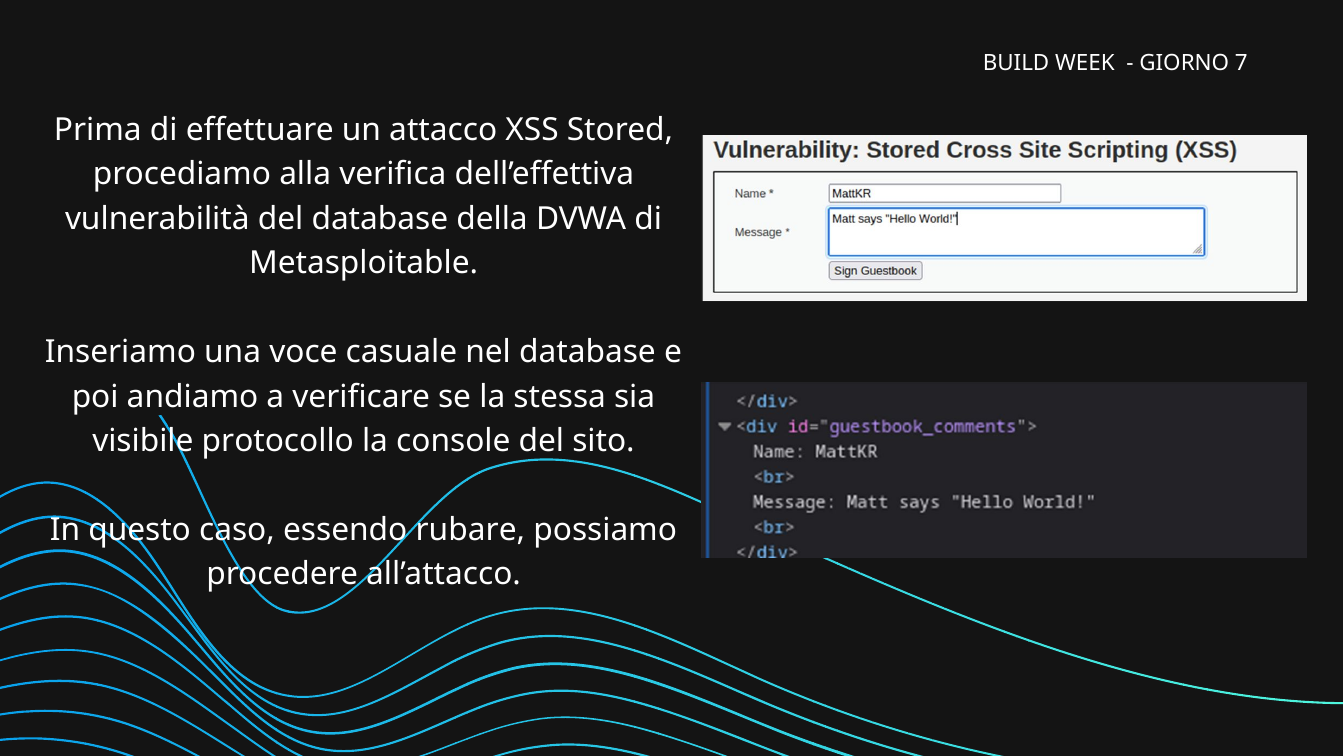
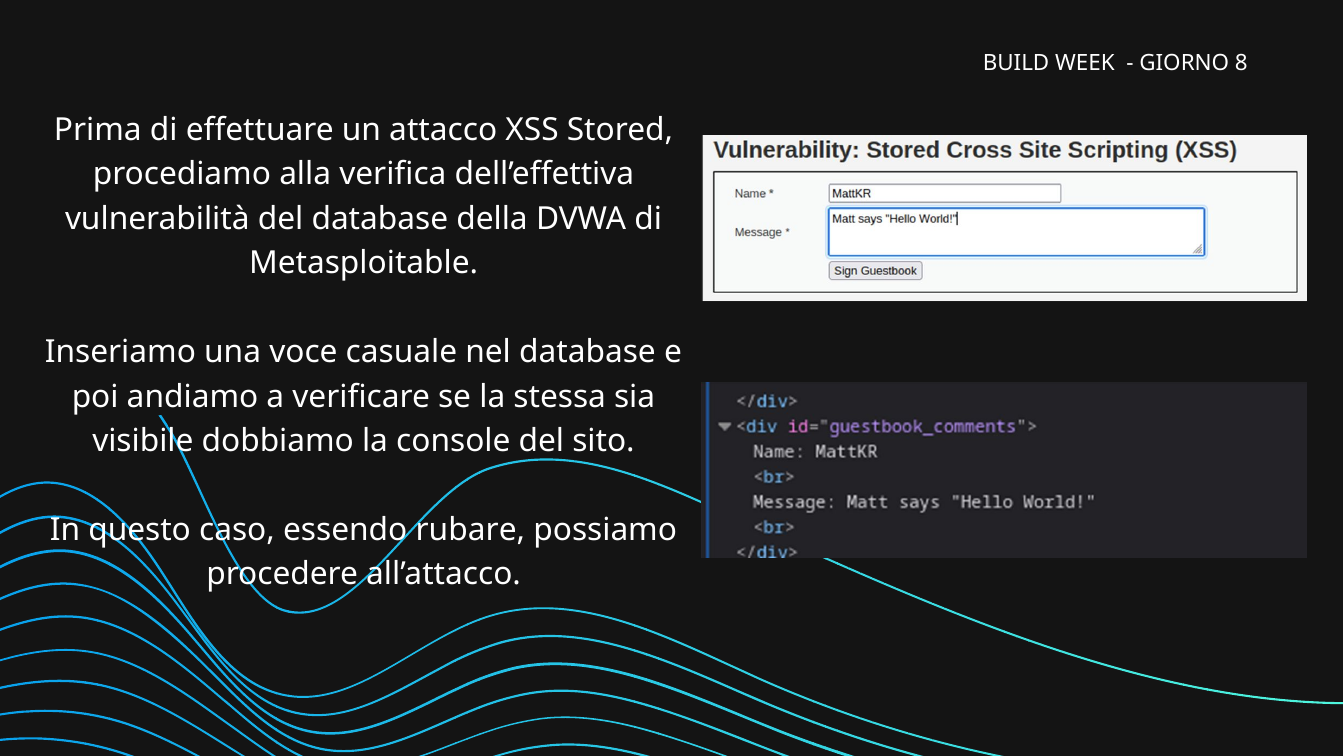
7: 7 -> 8 (1241, 63)
protocollo: protocollo -> dobbiamo (278, 441)
